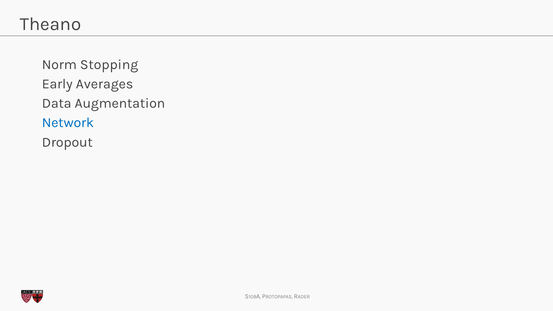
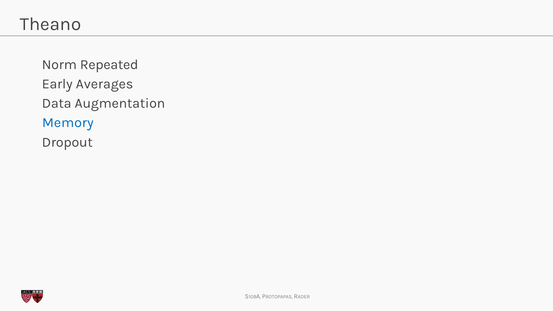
Stopping: Stopping -> Repeated (109, 65)
Network: Network -> Memory (68, 123)
